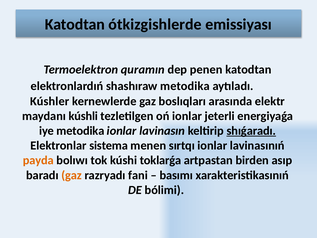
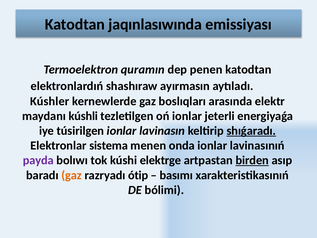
ótkizgishlerde: ótkizgishlerde -> jaqınlasıwında (155, 24)
shashıraw metodika: metodika -> ayırmasın (185, 86)
iye metodika: metodika -> túsirilgen (80, 131)
sırtqı: sırtqı -> onda (182, 145)
payda colour: orange -> purple (38, 160)
toklarǵa: toklarǵa -> elektrge (160, 160)
birden underline: none -> present (252, 160)
fani: fani -> ótip (138, 175)
